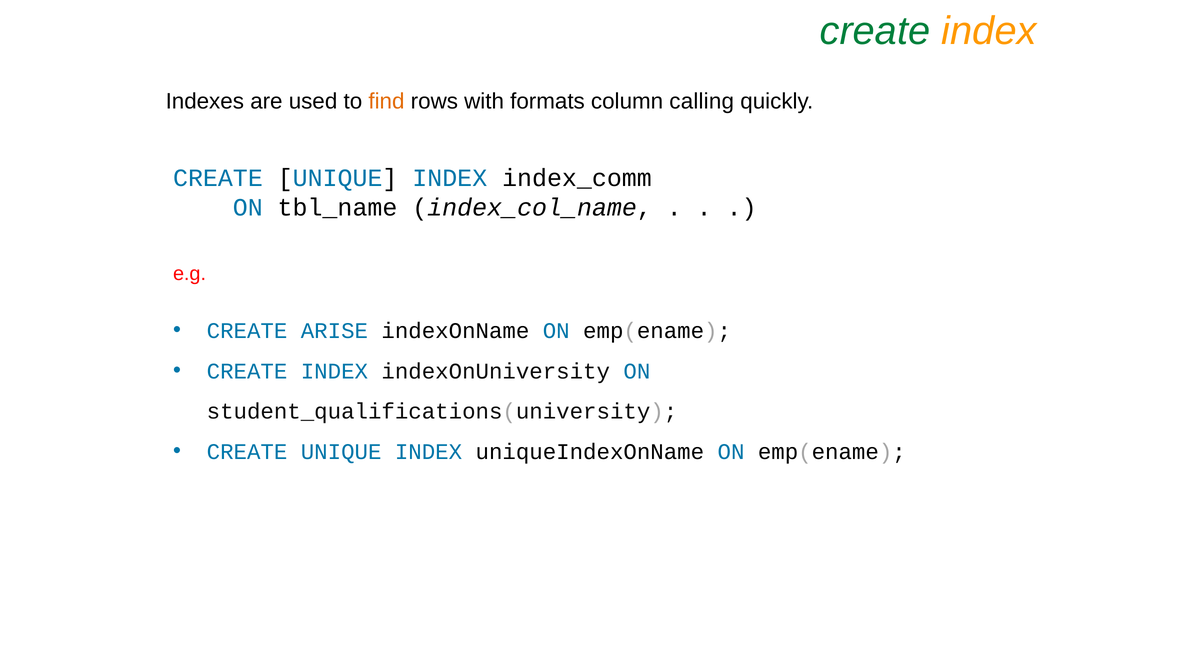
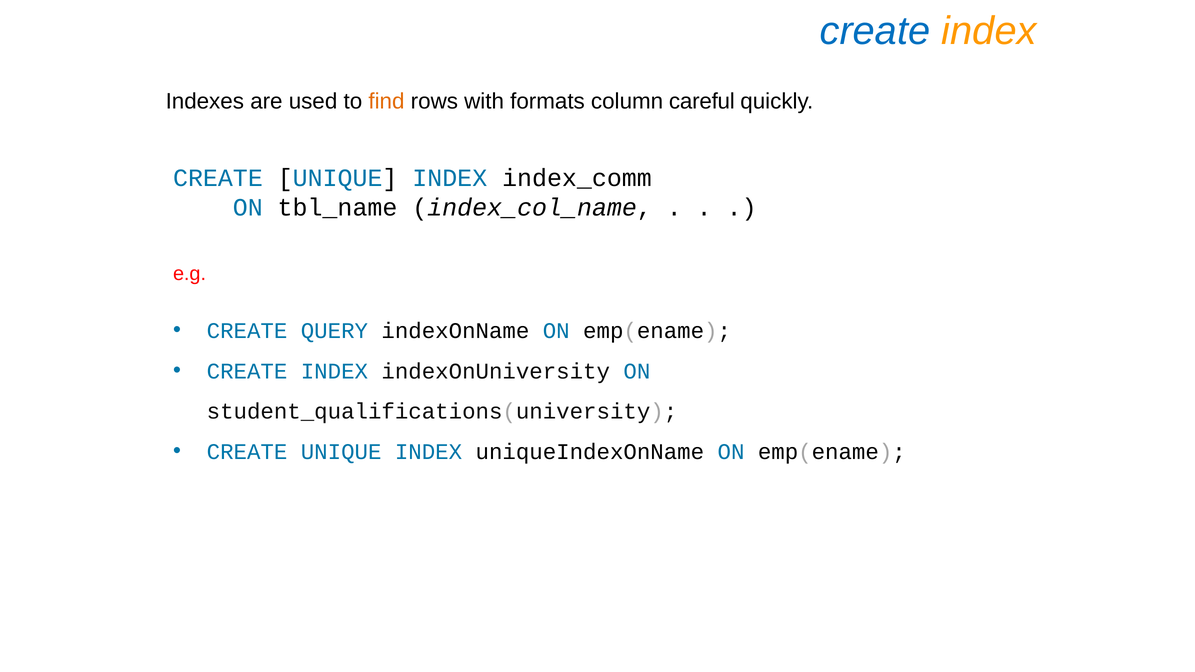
create colour: green -> blue (875, 31)
calling: calling -> careful (702, 102)
ARISE: ARISE -> QUERY (334, 331)
